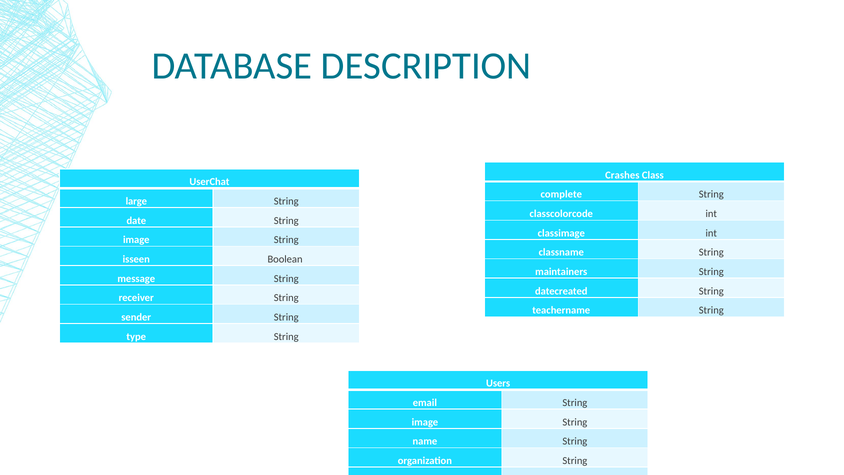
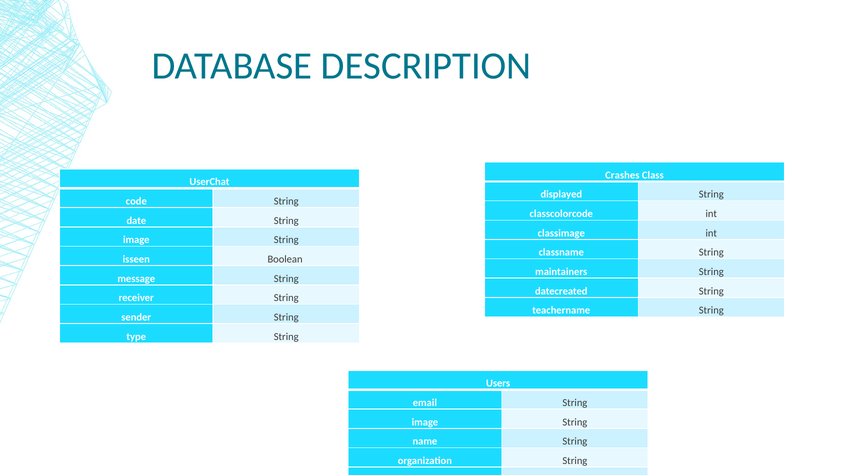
complete: complete -> displayed (561, 194)
large: large -> code (136, 201)
